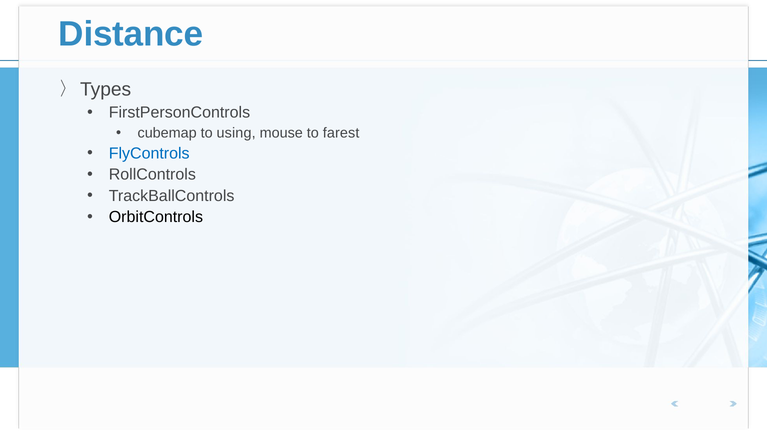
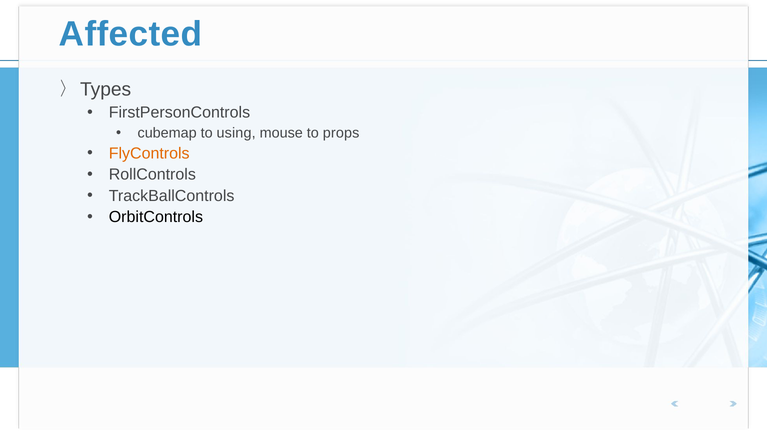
Distance: Distance -> Affected (130, 34)
farest: farest -> props (341, 133)
FlyControls colour: blue -> orange (149, 153)
